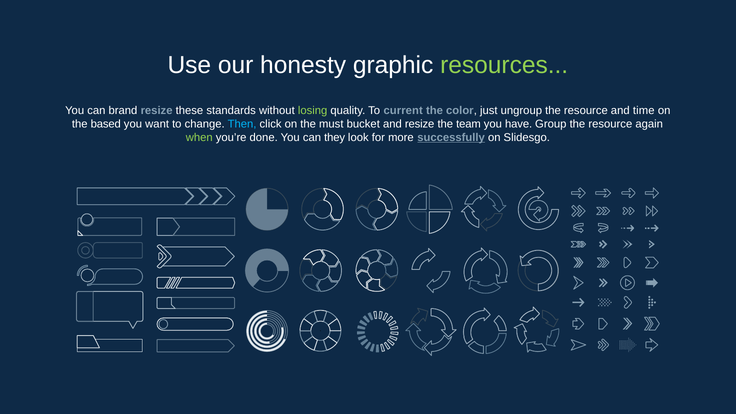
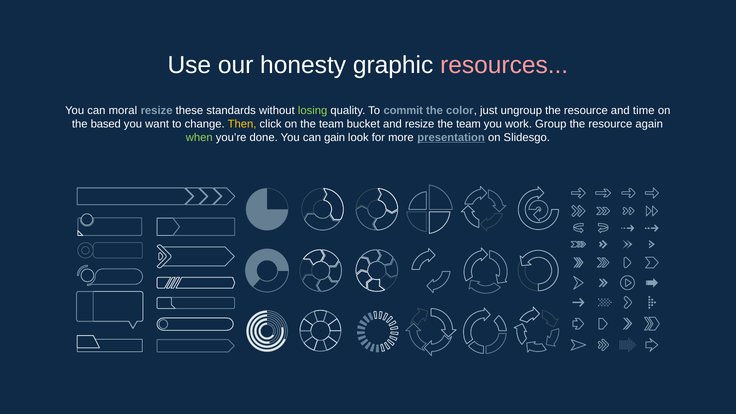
resources colour: light green -> pink (504, 65)
brand: brand -> moral (123, 110)
current: current -> commit (403, 110)
Then colour: light blue -> yellow (242, 124)
on the must: must -> team (331, 124)
have: have -> work (519, 124)
they: they -> gain (335, 137)
successfully: successfully -> presentation (451, 137)
